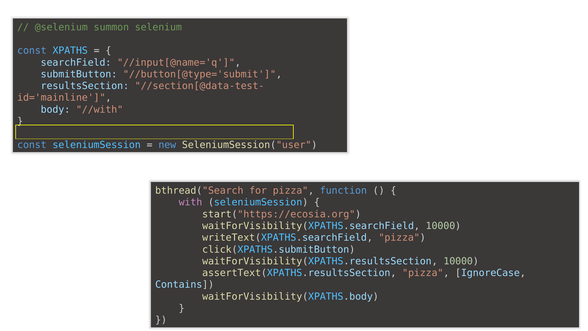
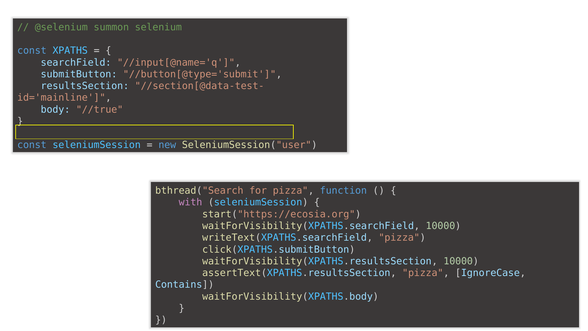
//with: //with -> //true (100, 109)
